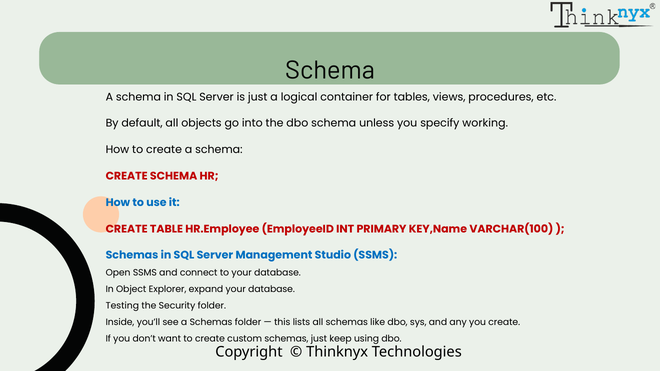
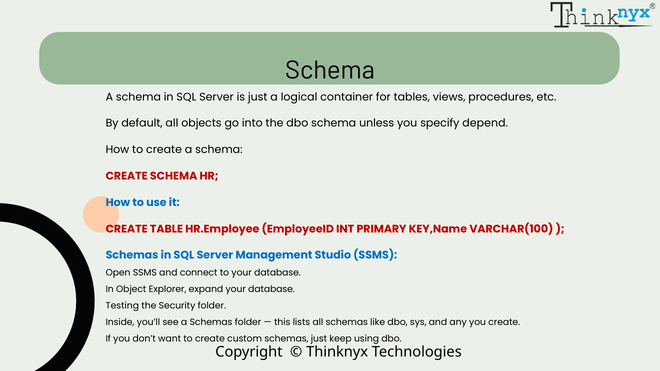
working: working -> depend (485, 123)
